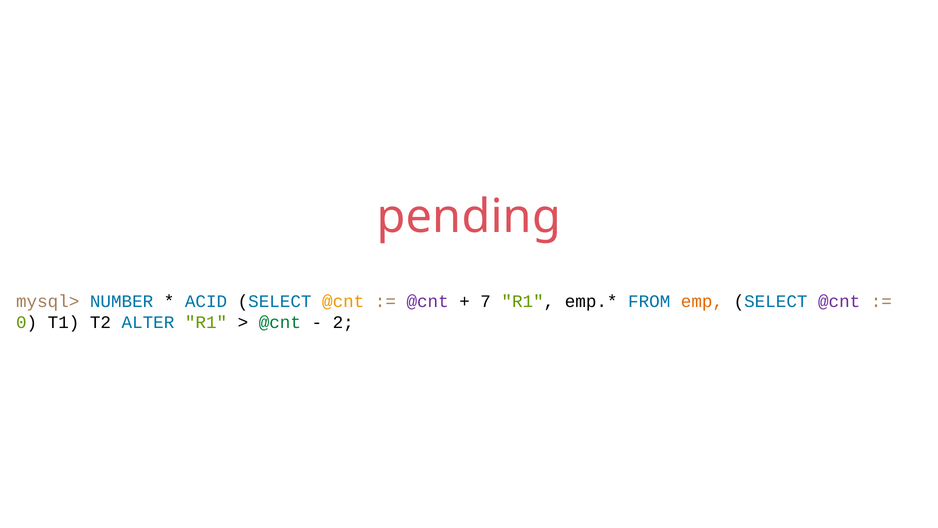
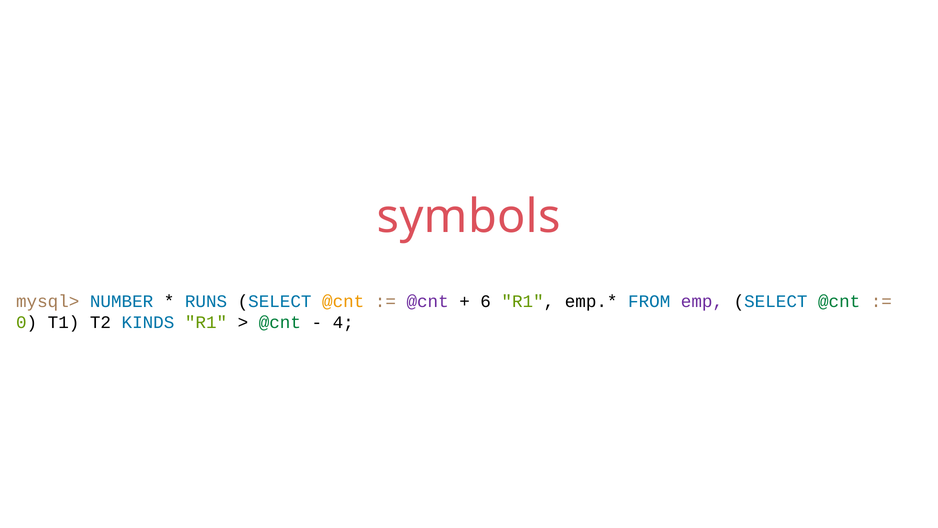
pending: pending -> symbols (469, 217)
ACID: ACID -> RUNS (206, 301)
7: 7 -> 6 (486, 301)
emp colour: orange -> purple (702, 301)
@cnt colour: purple -> green (839, 301)
ALTER: ALTER -> KINDS (148, 322)
2: 2 -> 4 (343, 322)
